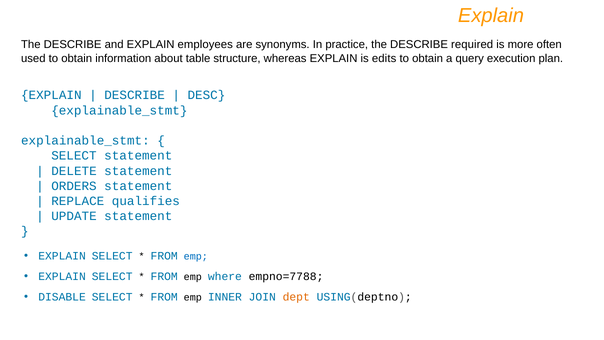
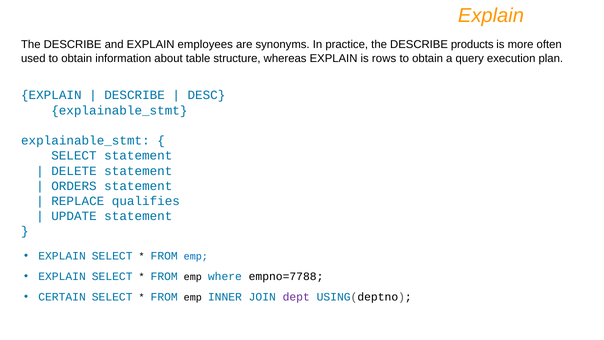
required: required -> products (472, 45)
edits: edits -> rows (384, 58)
DISABLE: DISABLE -> CERTAIN (62, 297)
dept colour: orange -> purple (296, 297)
